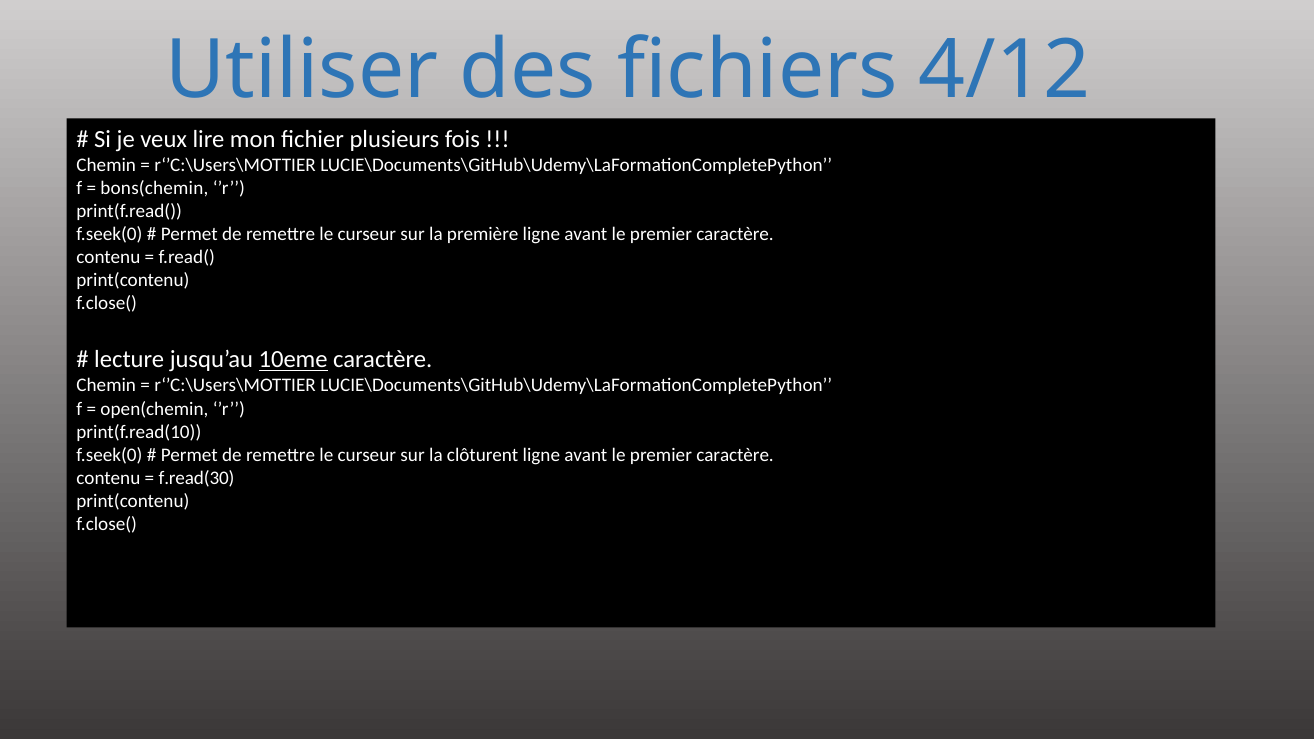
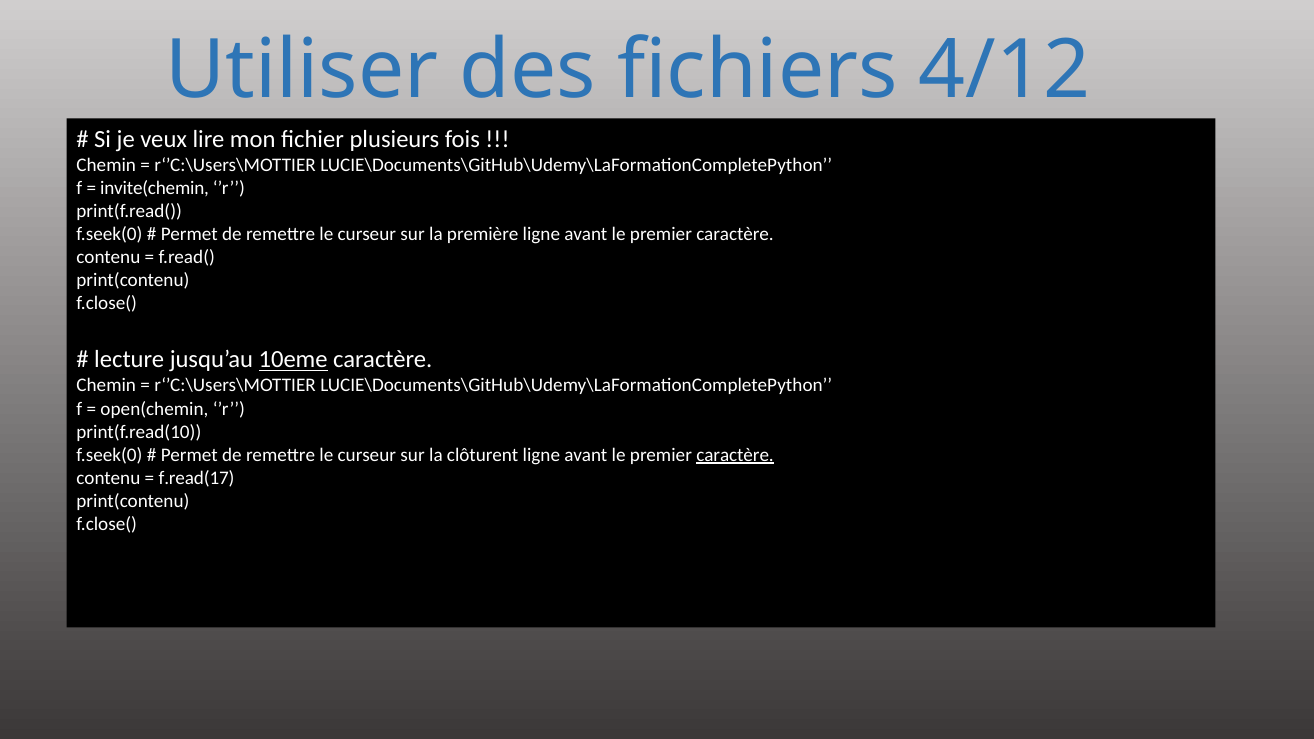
bons(chemin: bons(chemin -> invite(chemin (155, 189)
caractère underline: none -> present (735, 455)
f.read(30: f.read(30 -> f.read(17 (197, 478)
